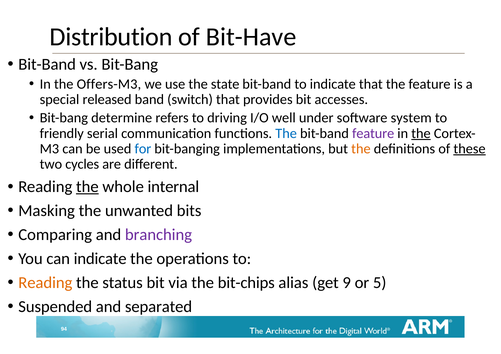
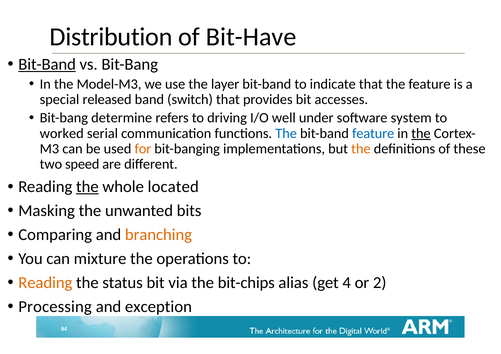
Bit-Band underline: none -> present (47, 64)
Offers-M3: Offers-M3 -> Model-M3 (109, 84)
state: state -> layer (225, 84)
friendly: friendly -> worked (62, 133)
feature colour: purple -> blue (373, 133)
for colour: blue -> orange (143, 149)
these underline: present -> none (470, 149)
cycles: cycles -> speed (82, 164)
internal: internal -> located (173, 187)
branching colour: purple -> orange (159, 235)
can indicate: indicate -> mixture (100, 259)
9: 9 -> 4 (347, 283)
5: 5 -> 2 (380, 283)
Suspended: Suspended -> Processing (55, 307)
separated: separated -> exception (158, 307)
